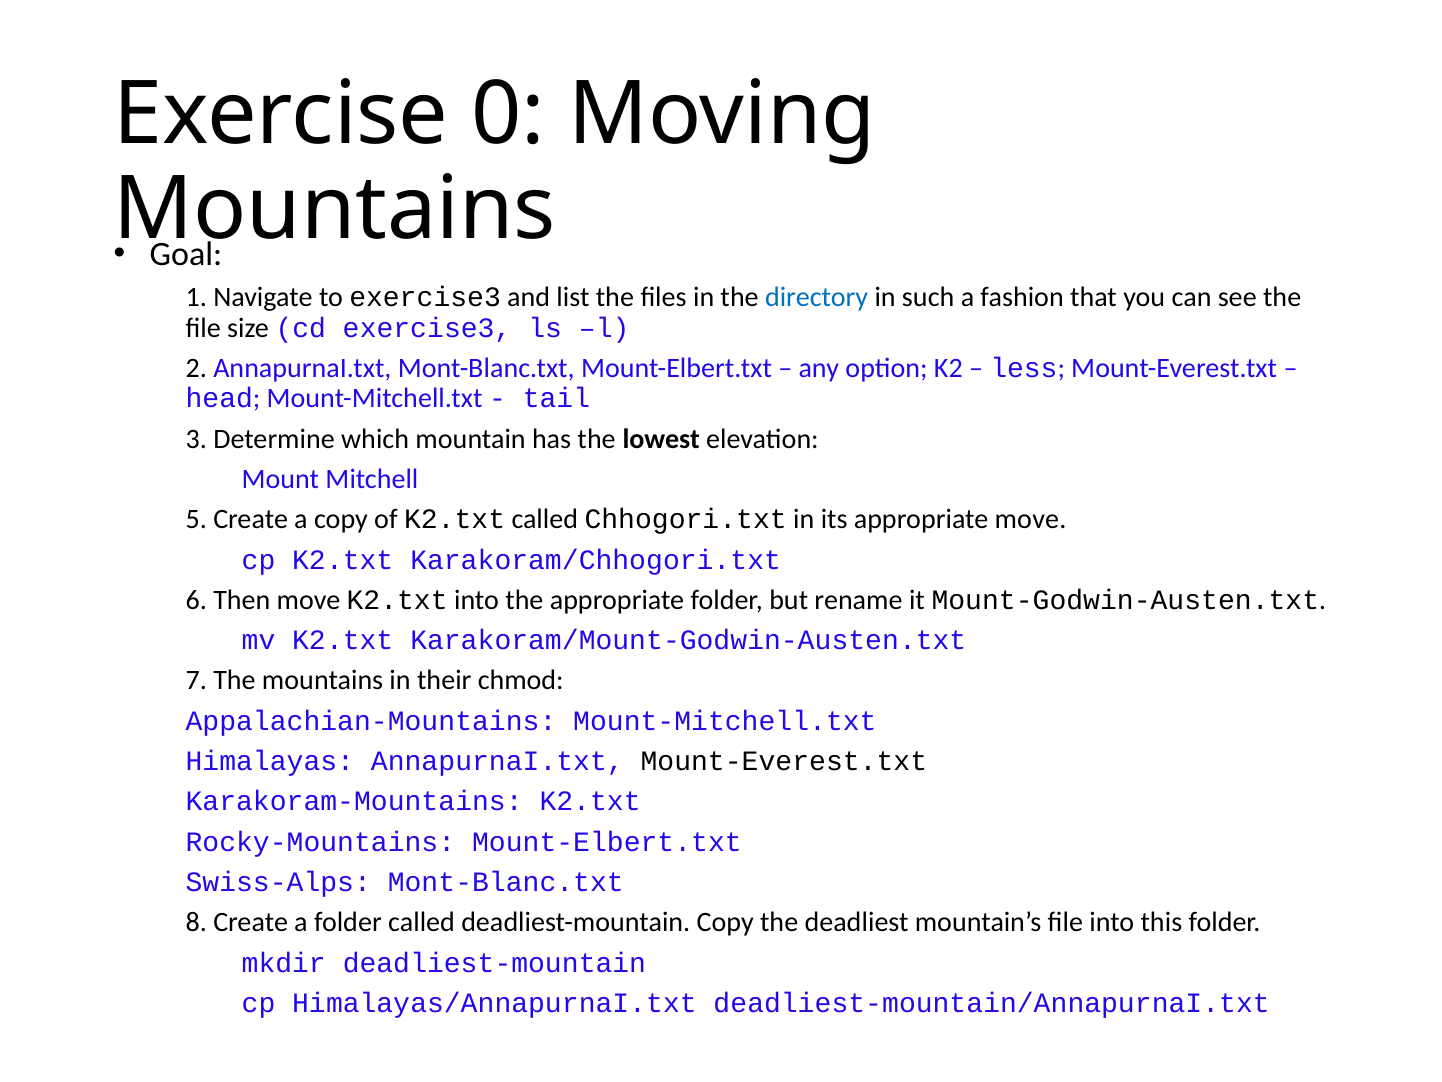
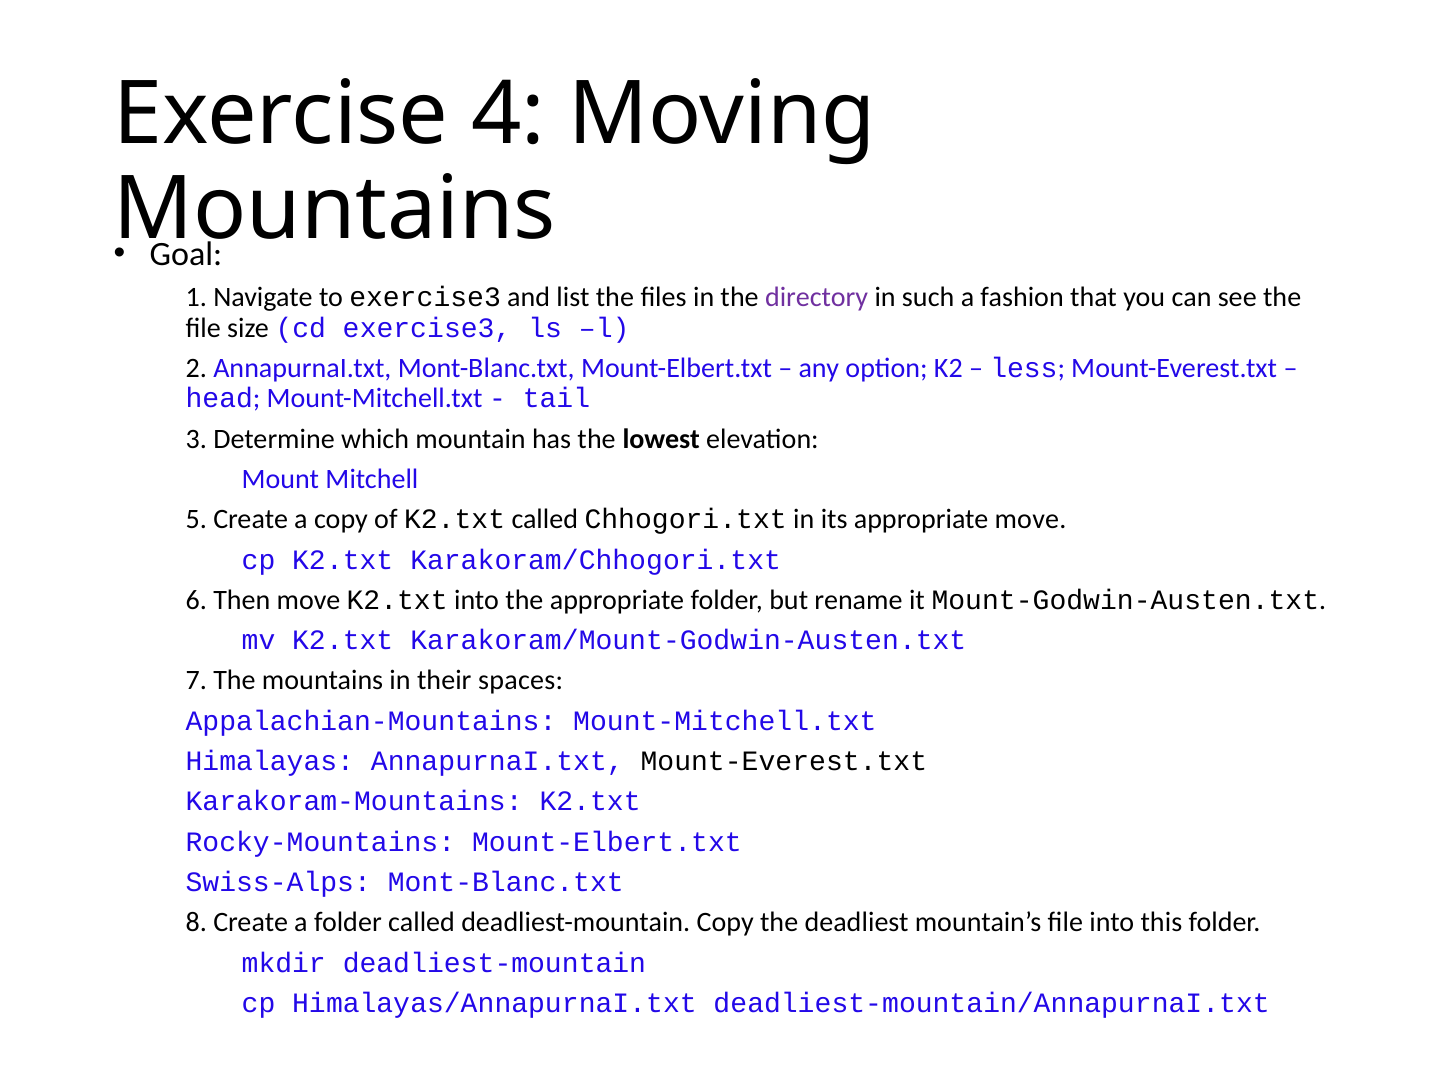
0: 0 -> 4 (509, 114)
directory colour: blue -> purple (817, 297)
chmod: chmod -> spaces (521, 680)
